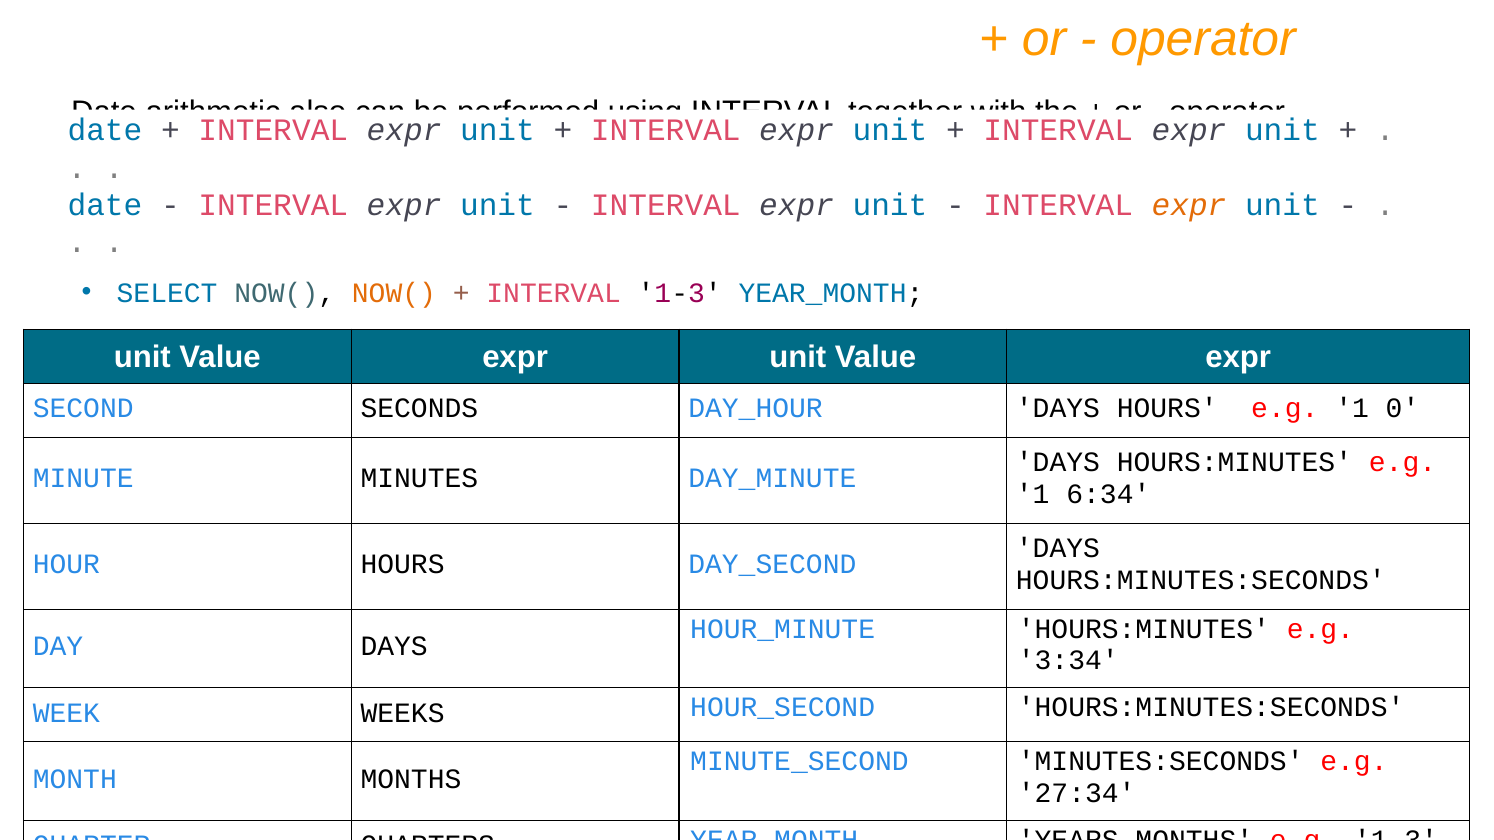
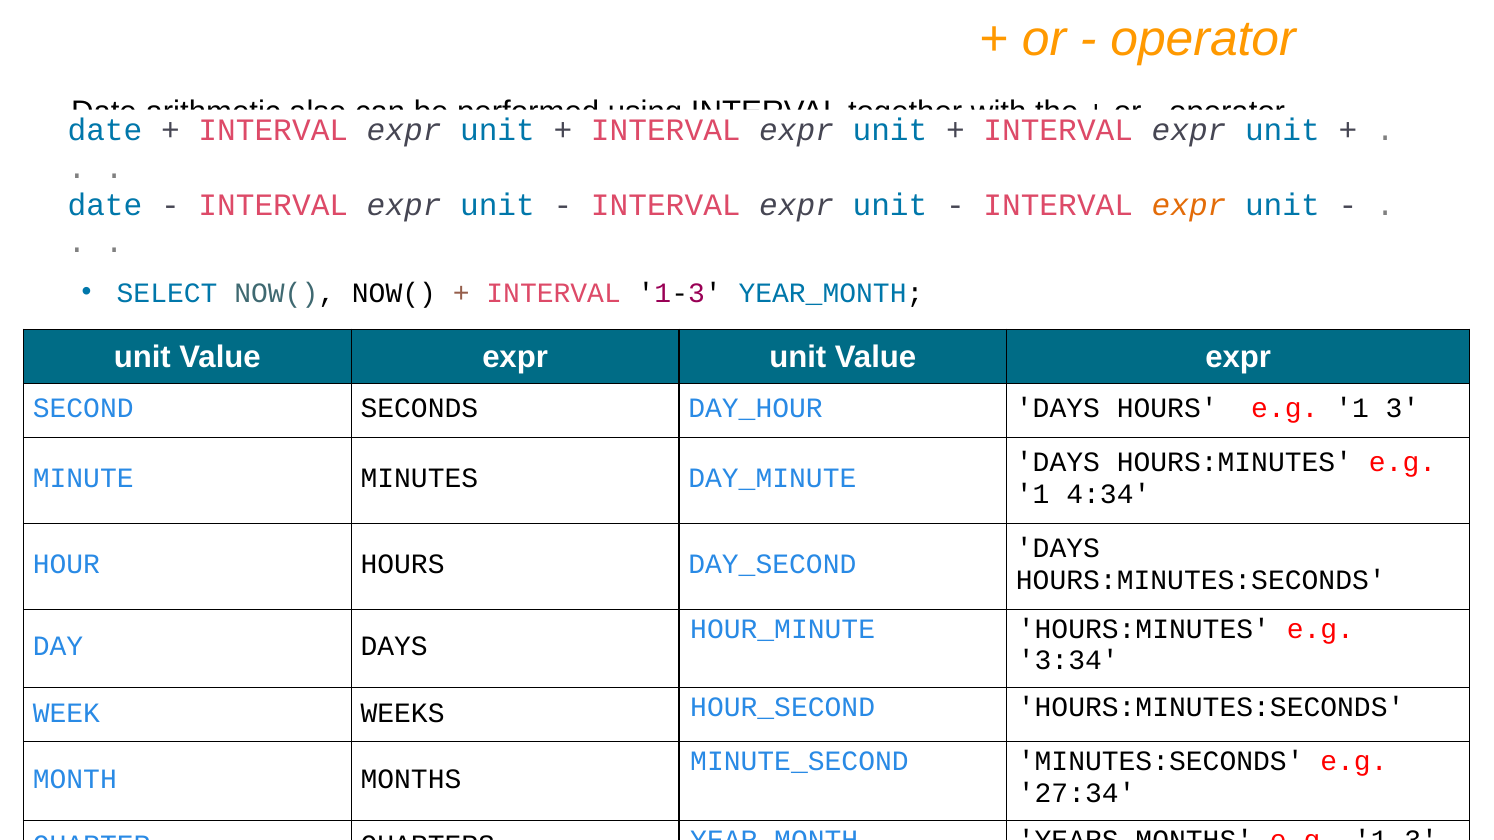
NOW( colour: orange -> black (394, 293)
0: 0 -> 3 (1403, 409)
6:34: 6:34 -> 4:34 (1108, 495)
